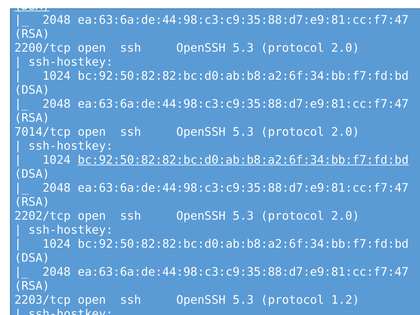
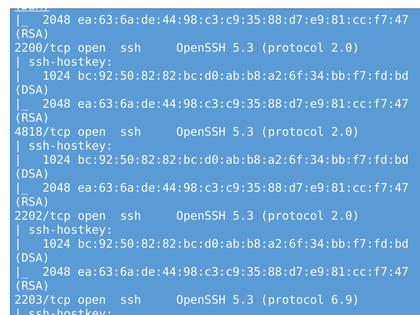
7014/tcp: 7014/tcp -> 4818/tcp (43, 132)
bc:92:50:82:82:bc:d0:ab:b8:a2:6f:34:bb:f7:fd:bd underline: present -> none (243, 160)
1.2: 1.2 -> 6.9 (345, 300)
